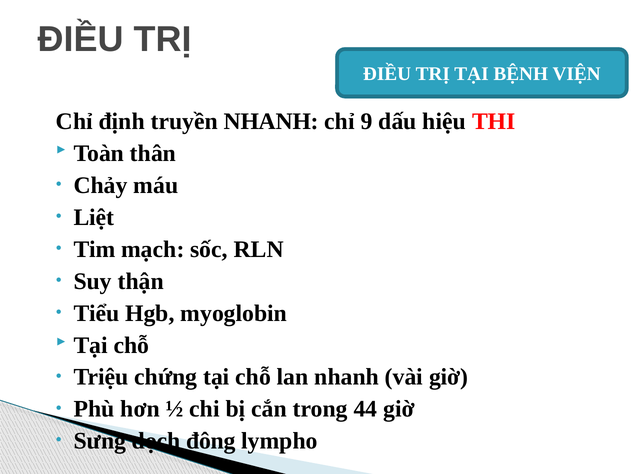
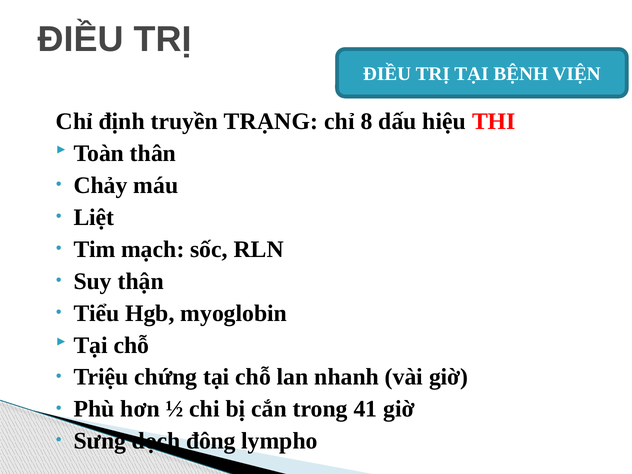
truyền NHANH: NHANH -> TRẠNG (271, 121)
9: 9 -> 8 (366, 121)
44: 44 -> 41 (365, 409)
